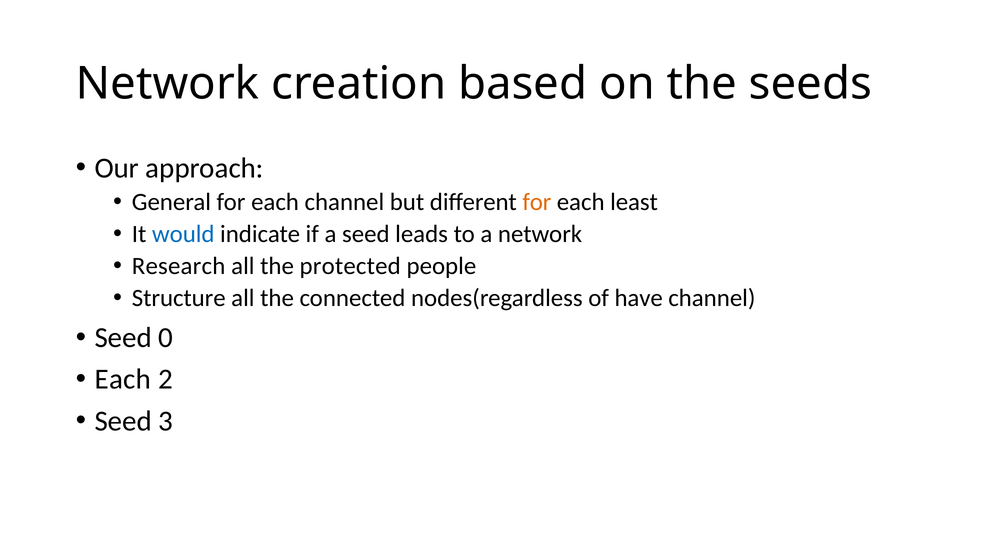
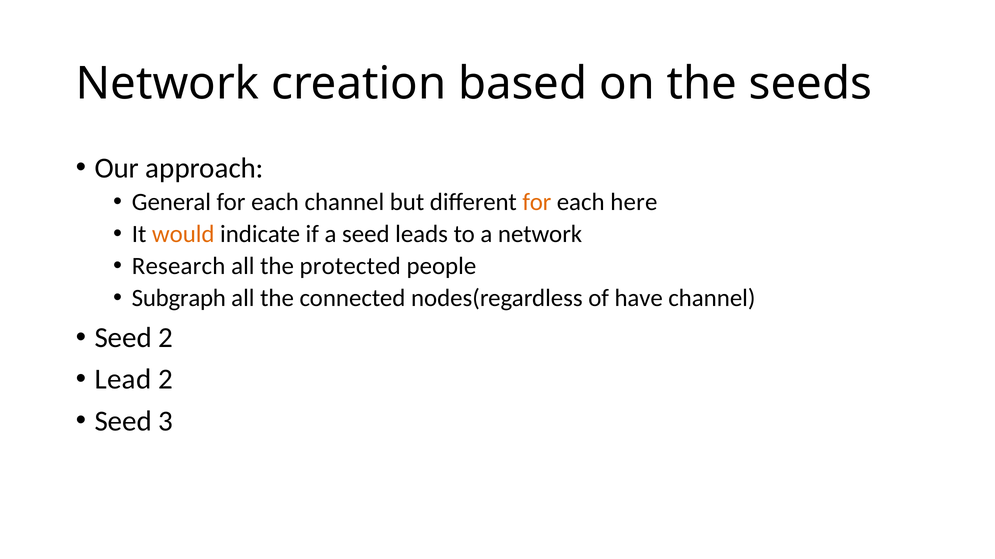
least: least -> here (634, 203)
would colour: blue -> orange (183, 235)
Structure: Structure -> Subgraph (179, 299)
Seed 0: 0 -> 2 (166, 338)
Each: Each -> Lead (123, 380)
